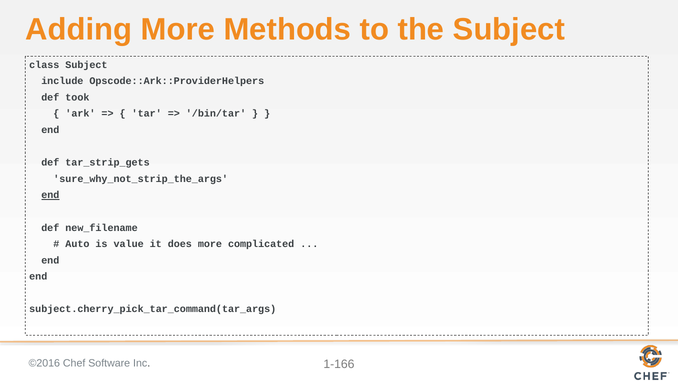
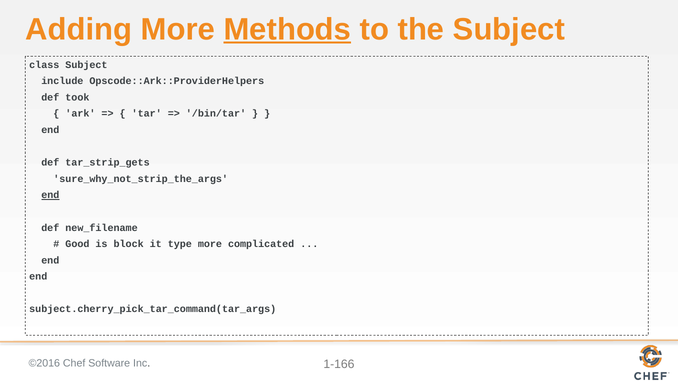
Methods underline: none -> present (287, 29)
Auto: Auto -> Good (77, 244)
value: value -> block (129, 244)
does: does -> type (180, 244)
